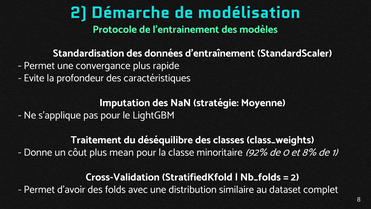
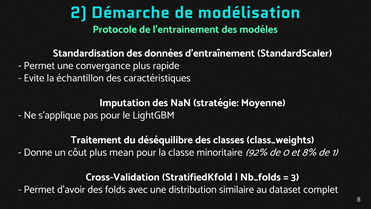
profondeur: profondeur -> échantillon (80, 78)
2: 2 -> 3 (295, 177)
